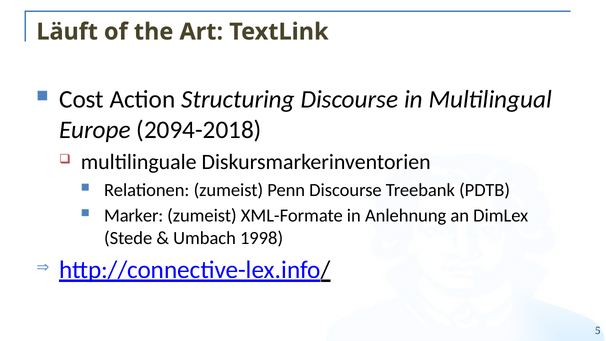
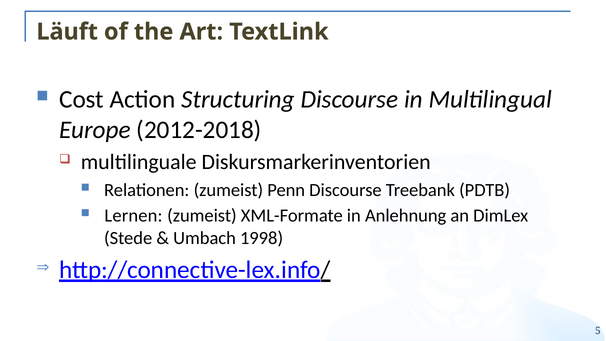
2094-2018: 2094-2018 -> 2012-2018 (199, 130)
Marker: Marker -> Lernen (133, 216)
